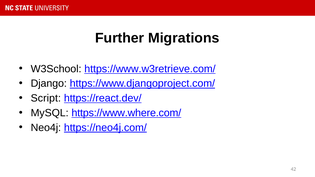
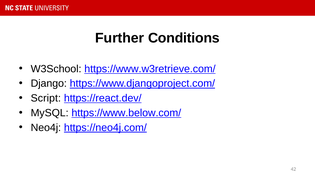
Migrations: Migrations -> Conditions (184, 38)
https://www.where.com/: https://www.where.com/ -> https://www.below.com/ (126, 113)
